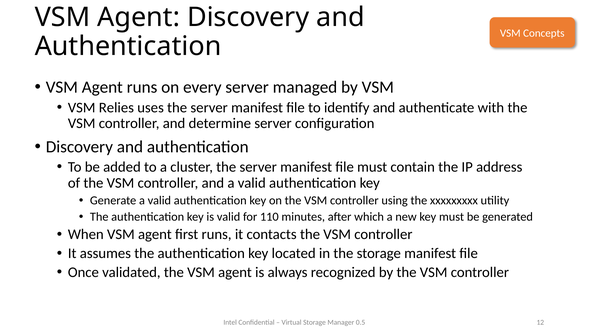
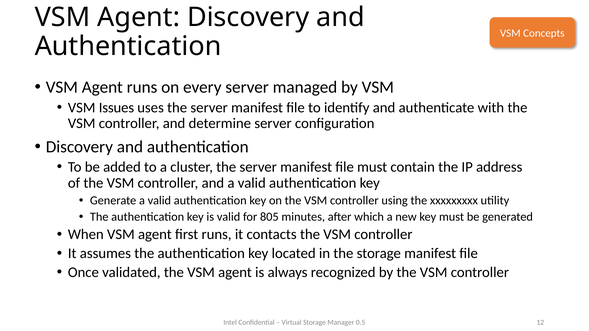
Relies: Relies -> Issues (116, 108)
110: 110 -> 805 (269, 217)
